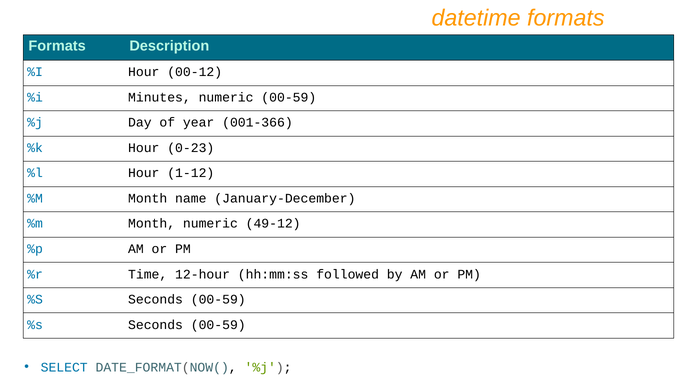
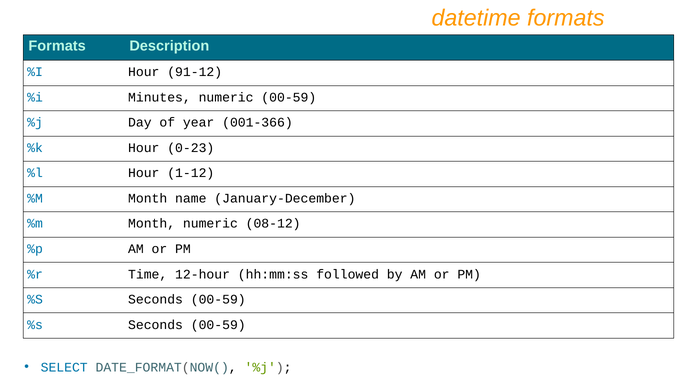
00-12: 00-12 -> 91-12 (195, 72)
49-12: 49-12 -> 08-12 (273, 224)
